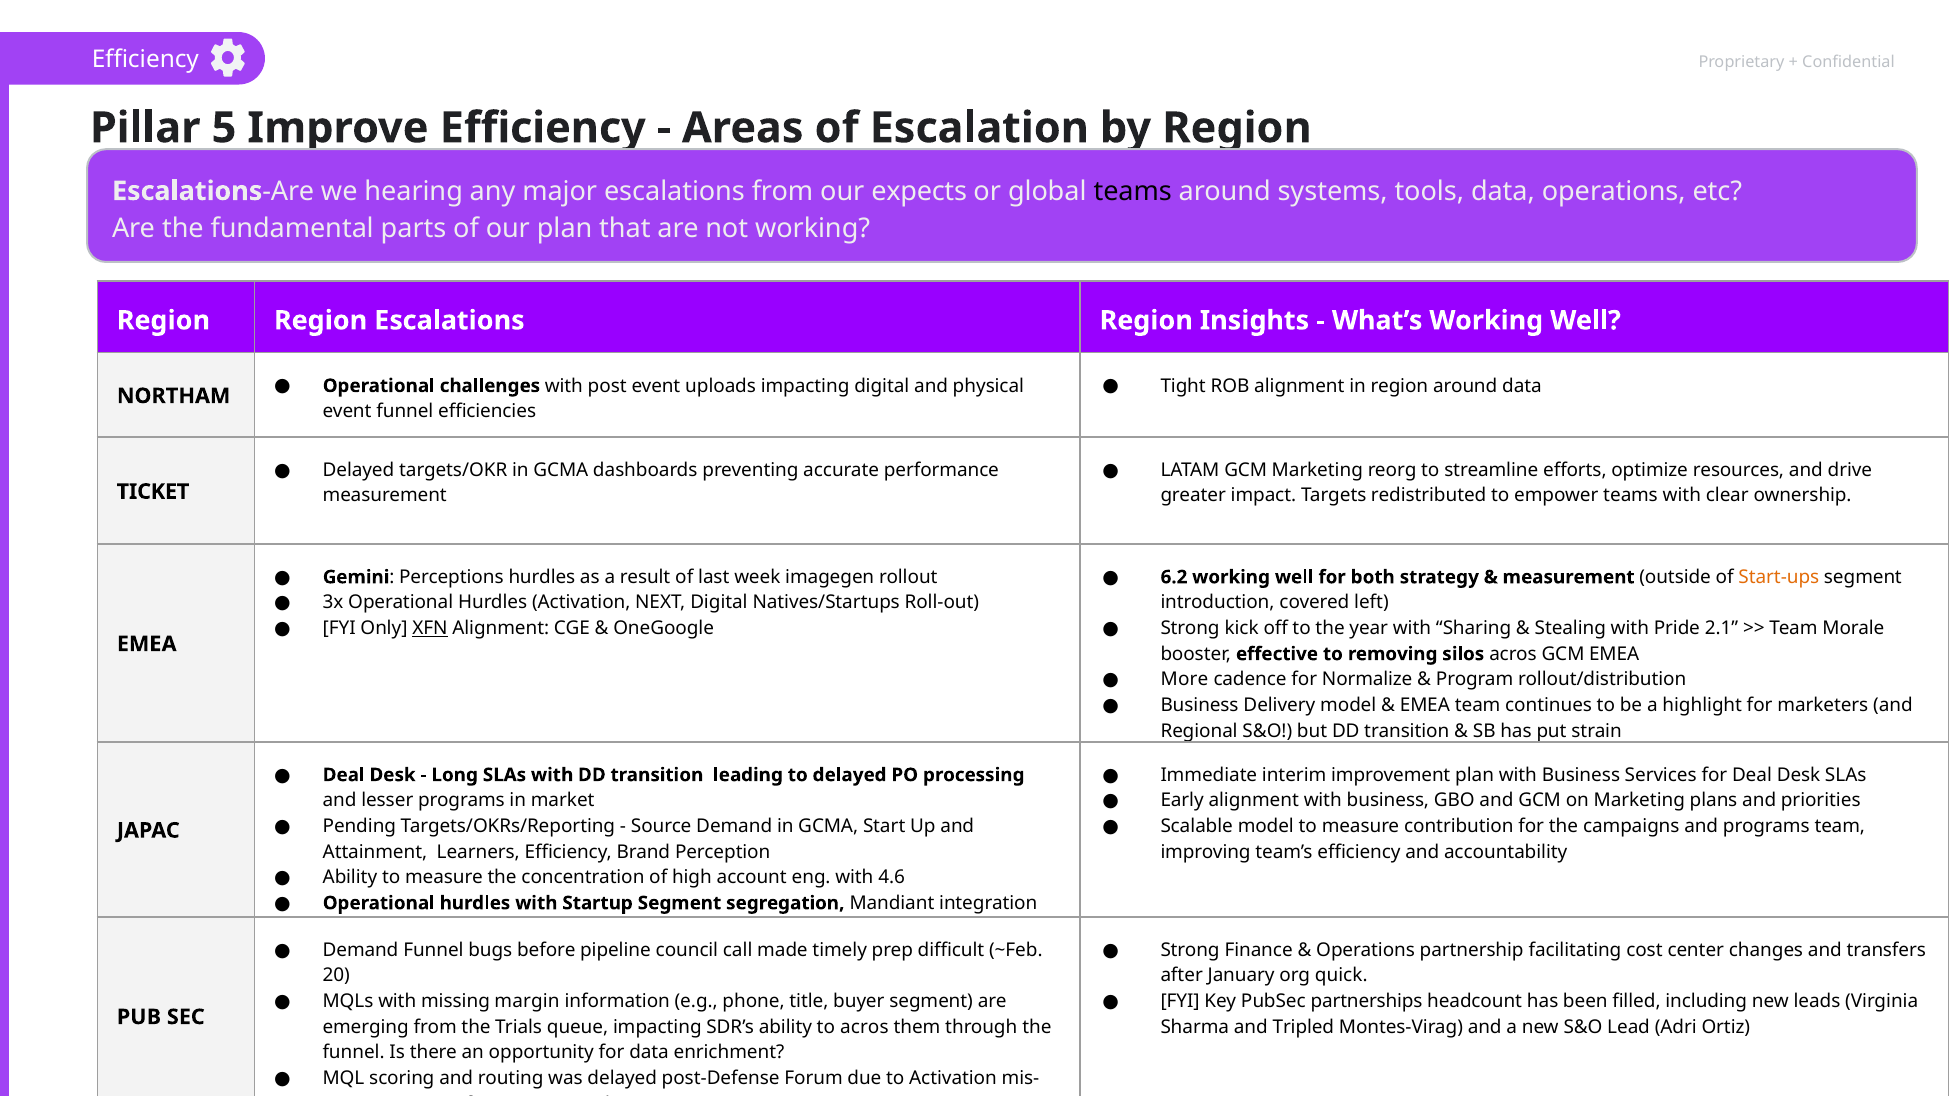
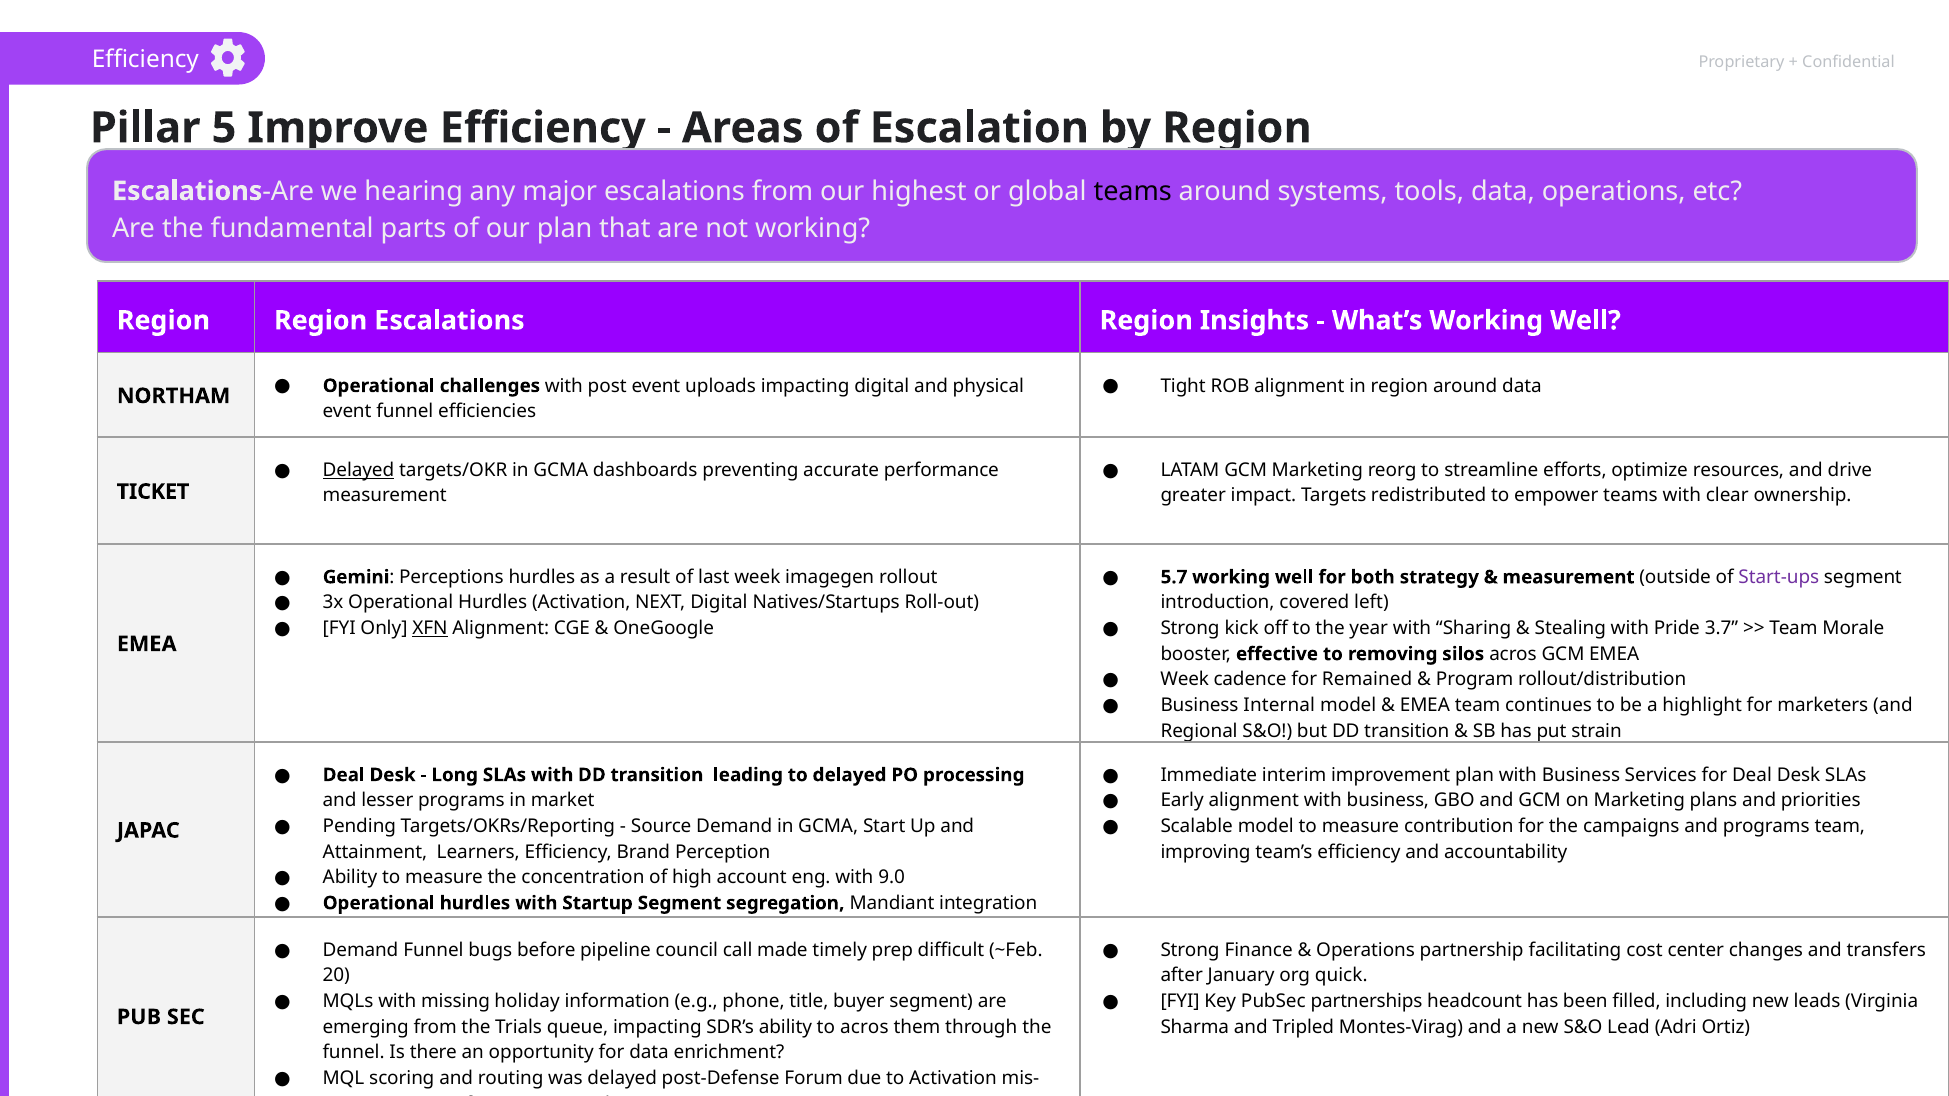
expects: expects -> highest (919, 191)
Delayed underline: none -> present (358, 470)
6.2: 6.2 -> 5.7 (1174, 577)
Start-ups colour: orange -> purple (1779, 577)
2.1: 2.1 -> 3.7 (1721, 629)
More: More -> Week (1185, 680)
Normalize: Normalize -> Remained (1367, 680)
Business Delivery: Delivery -> Internal (1279, 705)
4.6: 4.6 -> 9.0 (892, 878)
margin: margin -> holiday (527, 1002)
